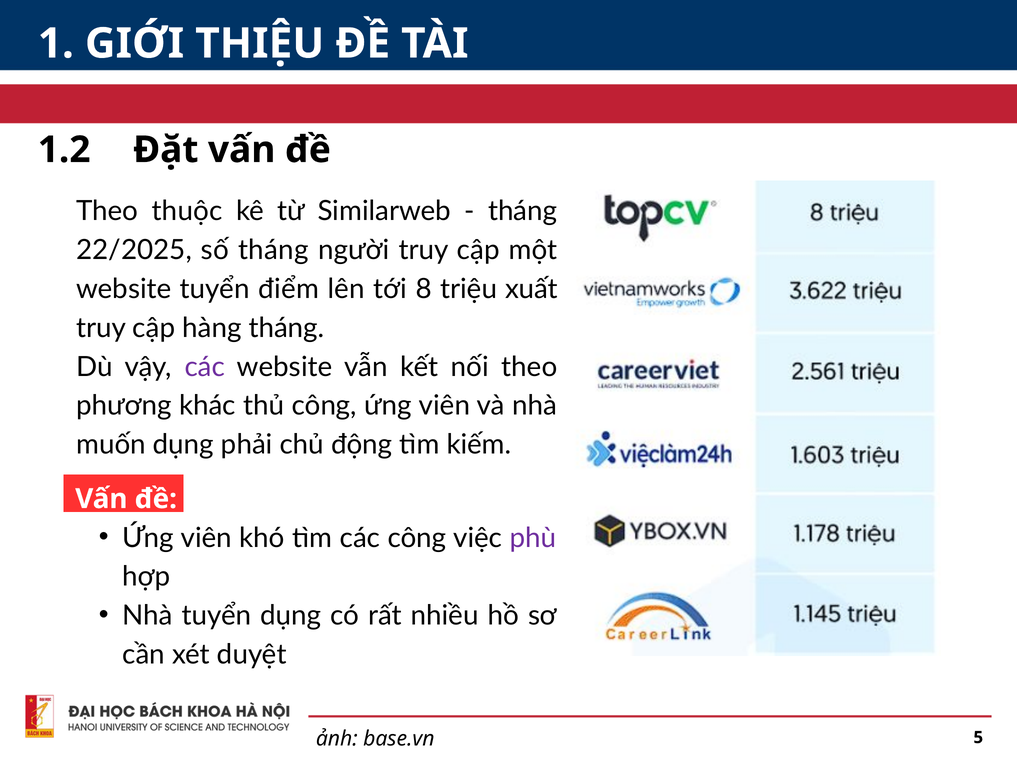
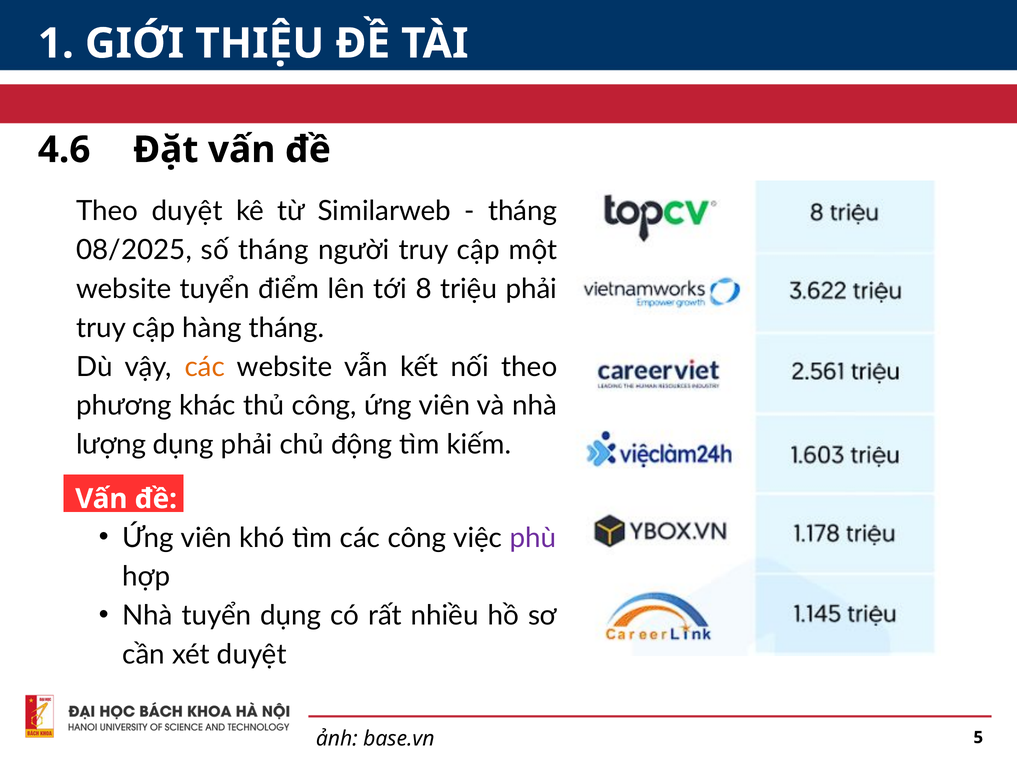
1.2: 1.2 -> 4.6 (64, 150)
Theo thuộc: thuộc -> duyệt (187, 211)
22/2025: 22/2025 -> 08/2025 (134, 250)
triệu xuất: xuất -> phải (531, 289)
các colour: purple -> orange (205, 367)
muốn: muốn -> lượng (111, 445)
